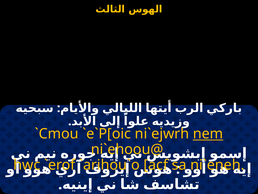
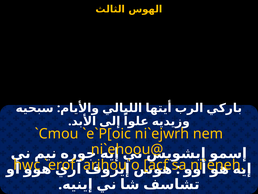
nem underline: present -> none (208, 133)
